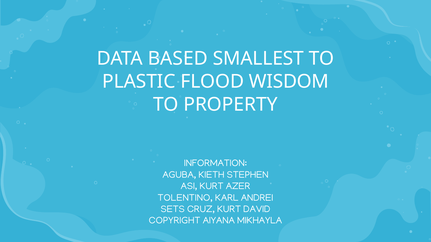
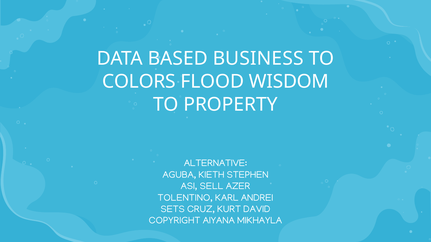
SMALLEST: SMALLEST -> BUSINESS (258, 59)
PLASTIC: PLASTIC -> COLORS (139, 82)
INFORMATION: INFORMATION -> ALTERNATIVE (216, 163)
ASI KURT: KURT -> SELL (211, 186)
